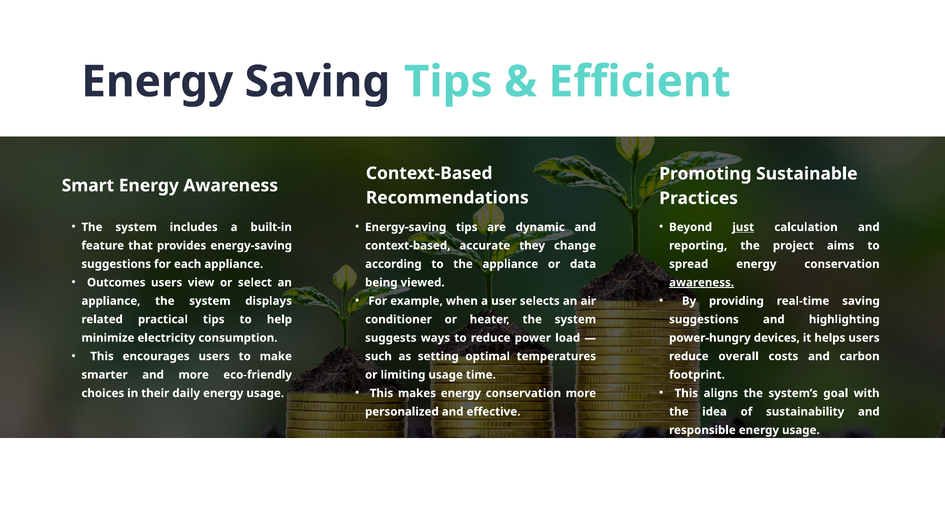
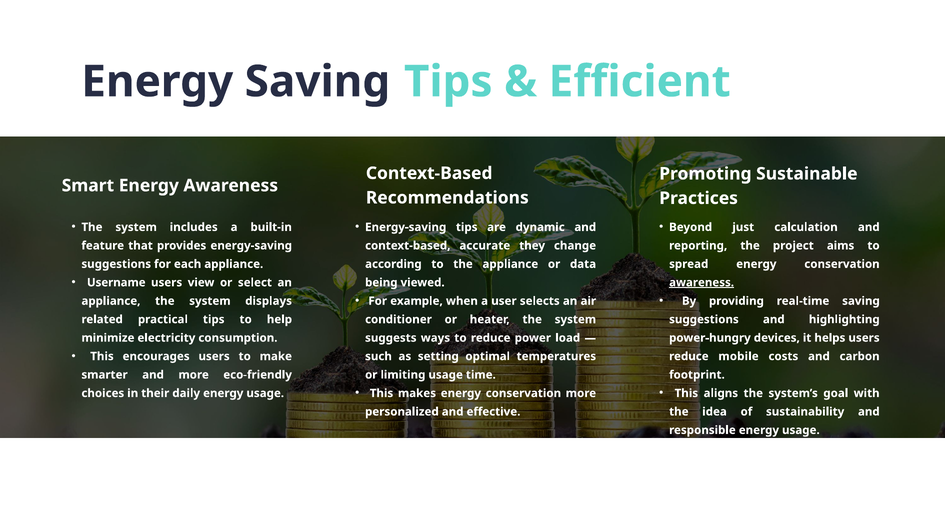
just underline: present -> none (743, 227)
Outcomes: Outcomes -> Username (116, 283)
overall: overall -> mobile (739, 357)
